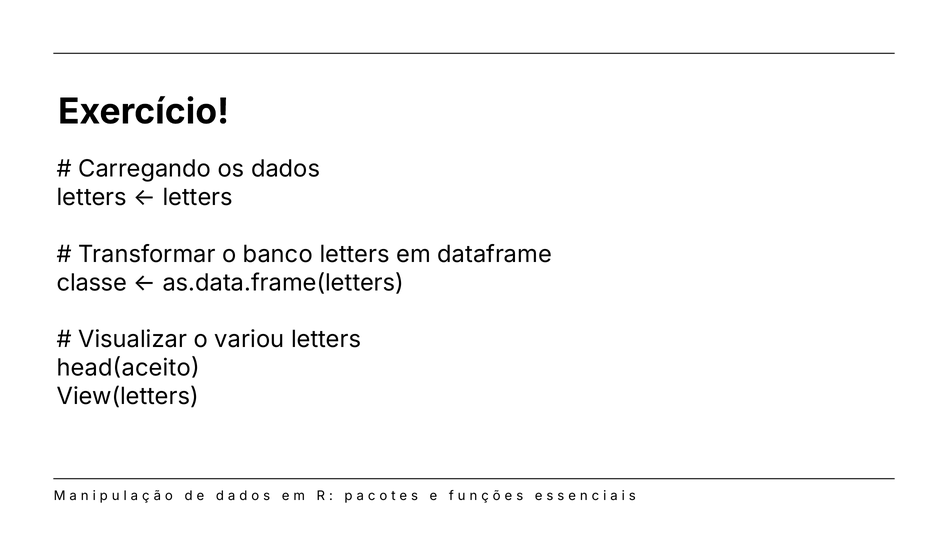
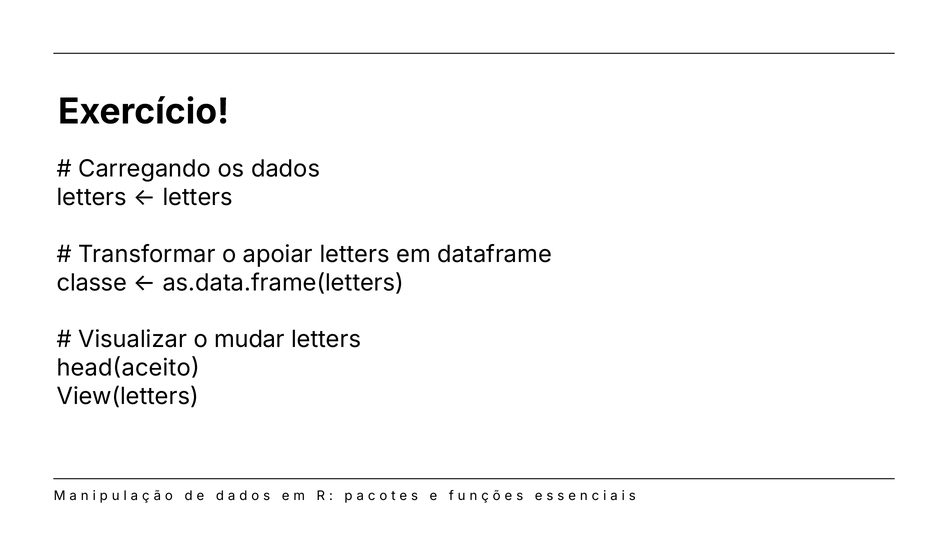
banco: banco -> apoiar (278, 254)
variou: variou -> mudar (250, 340)
